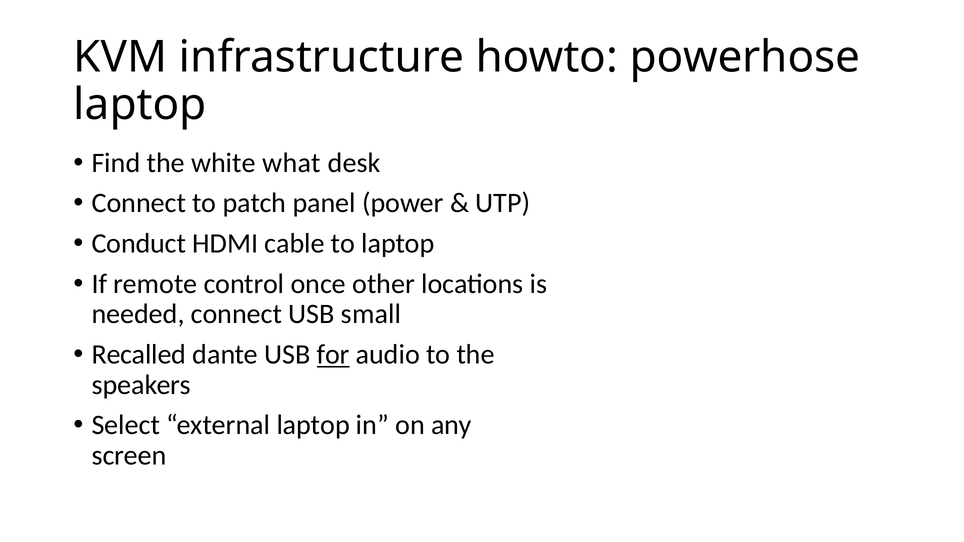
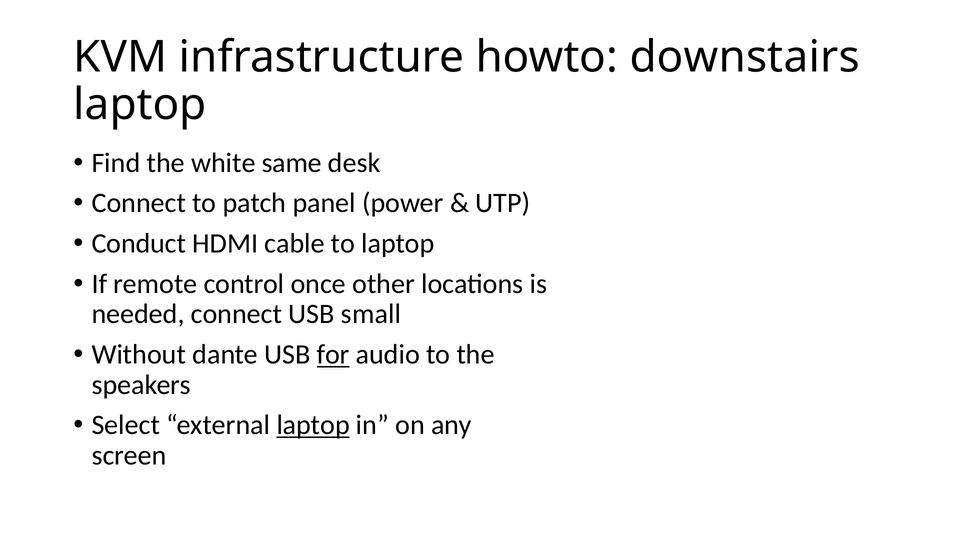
powerhose: powerhose -> downstairs (745, 57)
what: what -> same (292, 163)
Recalled: Recalled -> Without (139, 355)
laptop underline: none -> present (313, 425)
